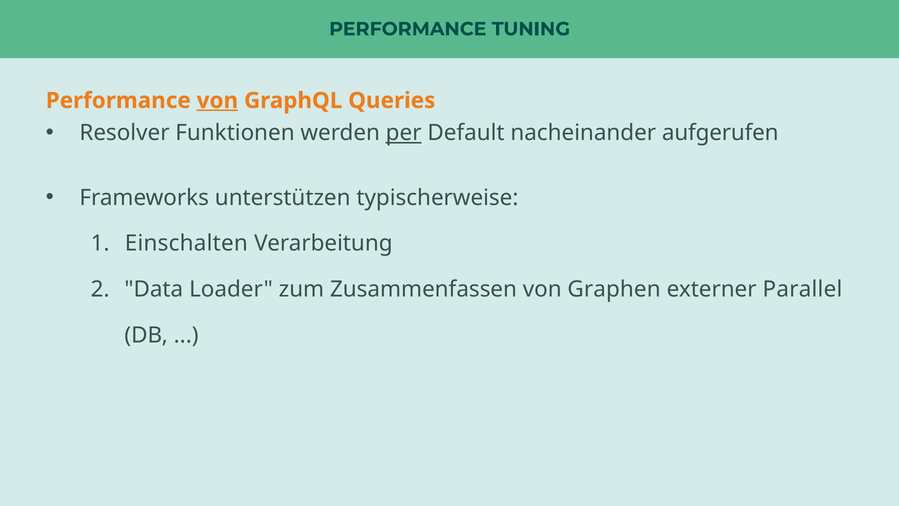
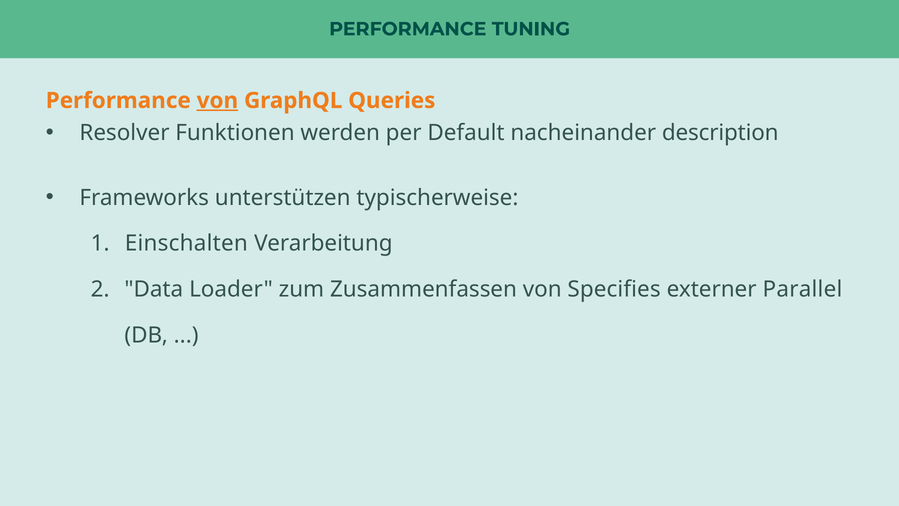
per underline: present -> none (404, 133)
aufgerufen: aufgerufen -> description (720, 133)
Graphen: Graphen -> Specifies (614, 289)
